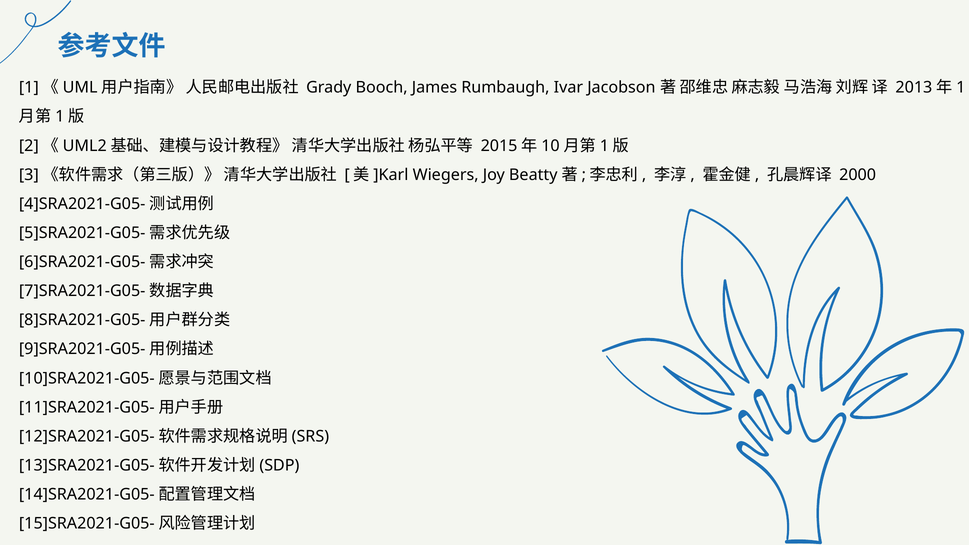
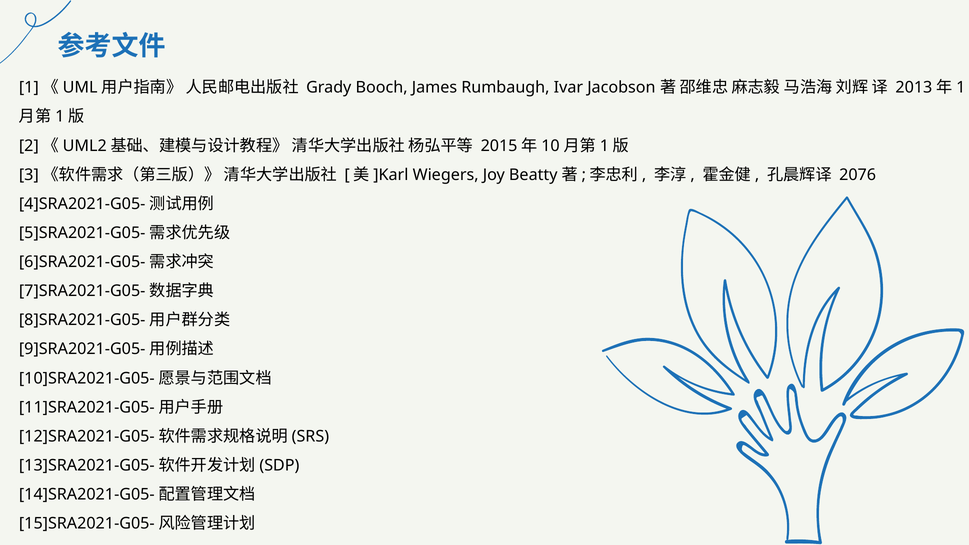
2000: 2000 -> 2076 (858, 175)
